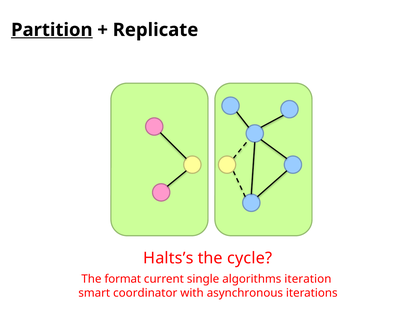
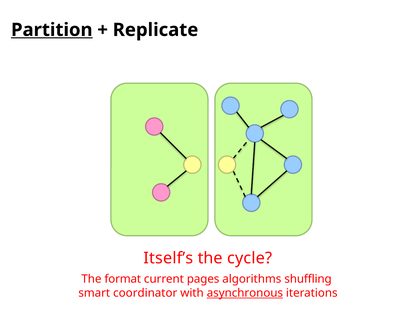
Halts’s: Halts’s -> Itself’s (168, 258)
single: single -> pages (203, 279)
iteration: iteration -> shuffling (308, 279)
asynchronous underline: none -> present (245, 293)
